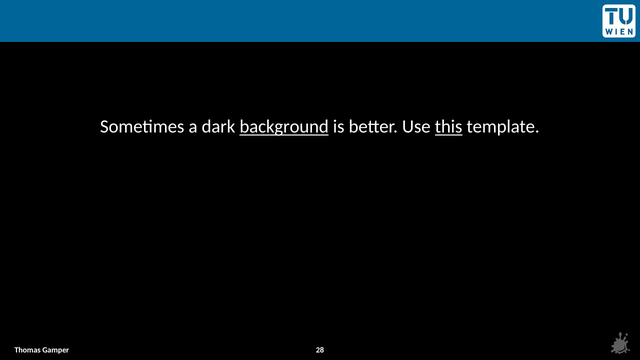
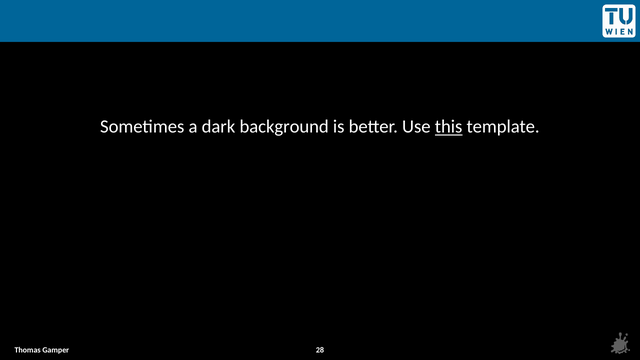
background underline: present -> none (284, 127)
